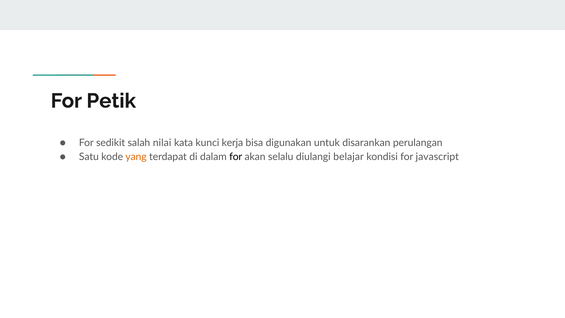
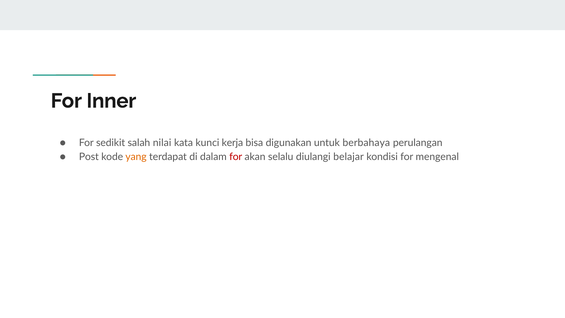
Petik: Petik -> Inner (111, 101)
disarankan: disarankan -> berbahaya (366, 143)
Satu: Satu -> Post (89, 157)
for colour: black -> red (236, 157)
javascript: javascript -> mengenal (437, 157)
